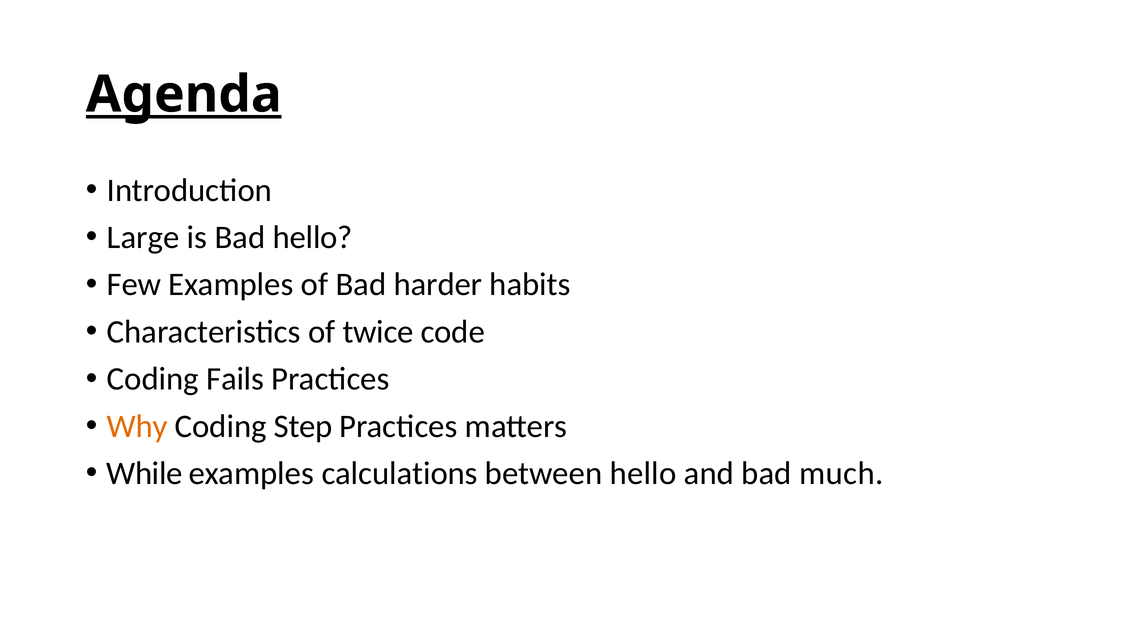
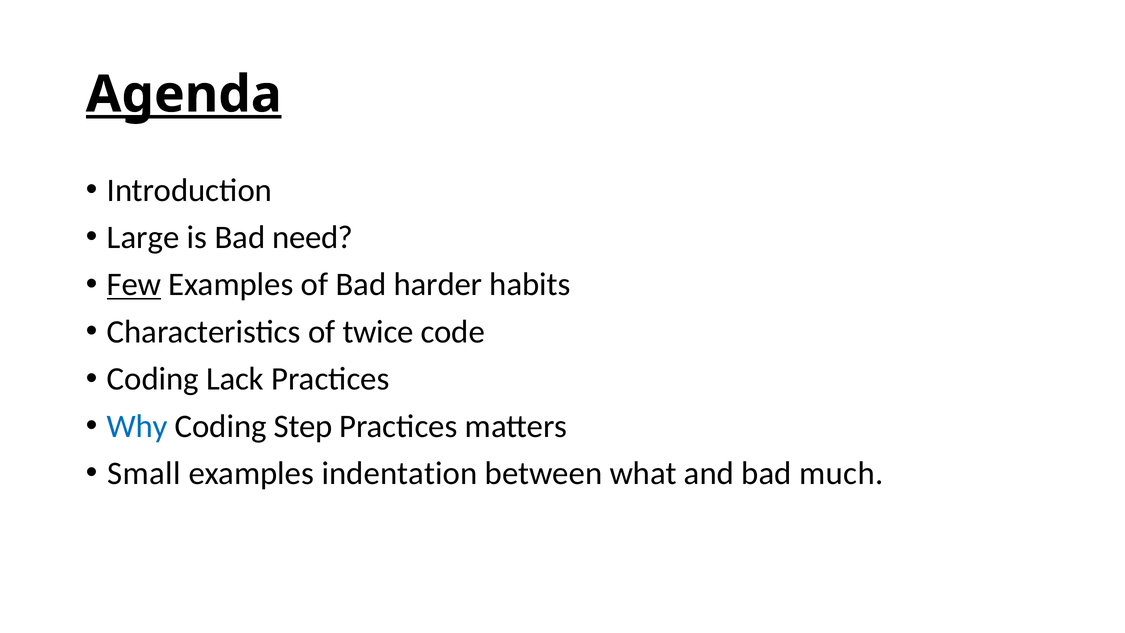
Bad hello: hello -> need (313, 237)
Few underline: none -> present (134, 285)
Fails: Fails -> Lack (235, 379)
Why colour: orange -> blue (137, 426)
While: While -> Small (144, 473)
calculations: calculations -> indentation (400, 473)
between hello: hello -> what (643, 473)
